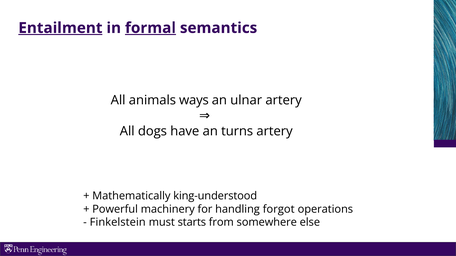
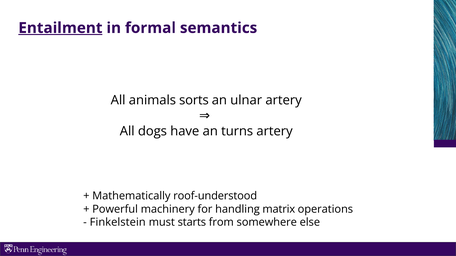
formal underline: present -> none (151, 28)
ways: ways -> sorts (194, 100)
king-understood: king-understood -> roof-understood (215, 196)
forgot: forgot -> matrix (279, 210)
